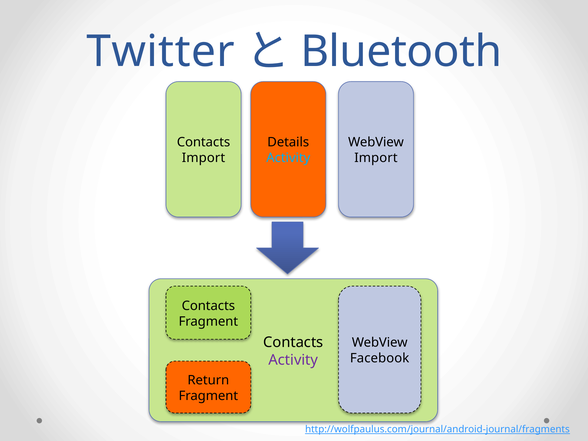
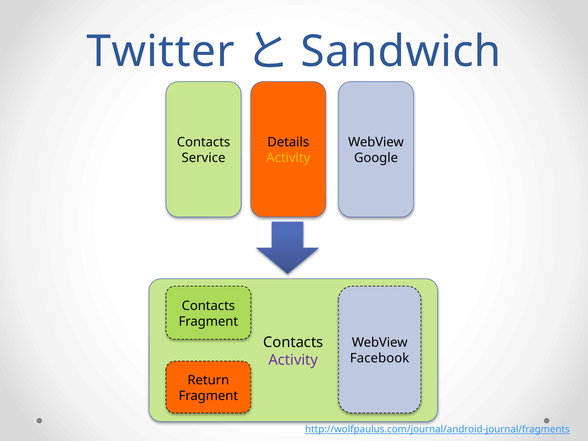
Bluetooth: Bluetooth -> Sandwich (401, 52)
Import: Import -> Service (204, 158)
Activity colour: light blue -> yellow (288, 158)
Import: Import -> Google (376, 158)
